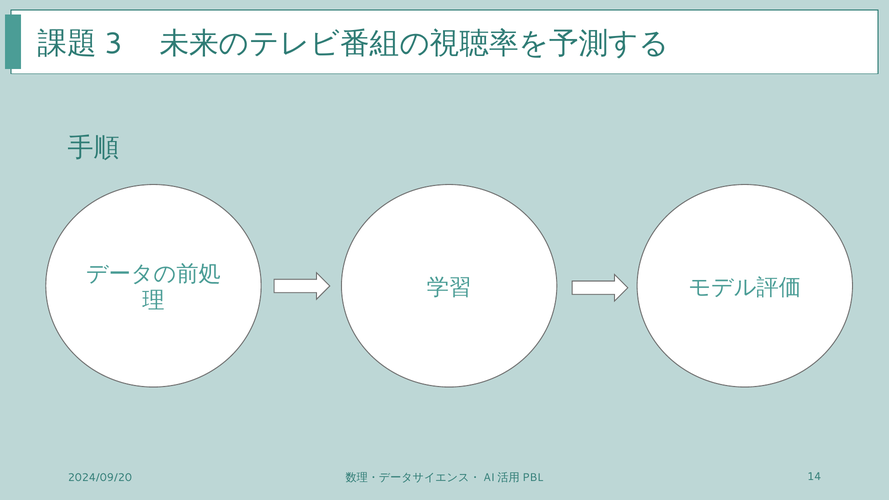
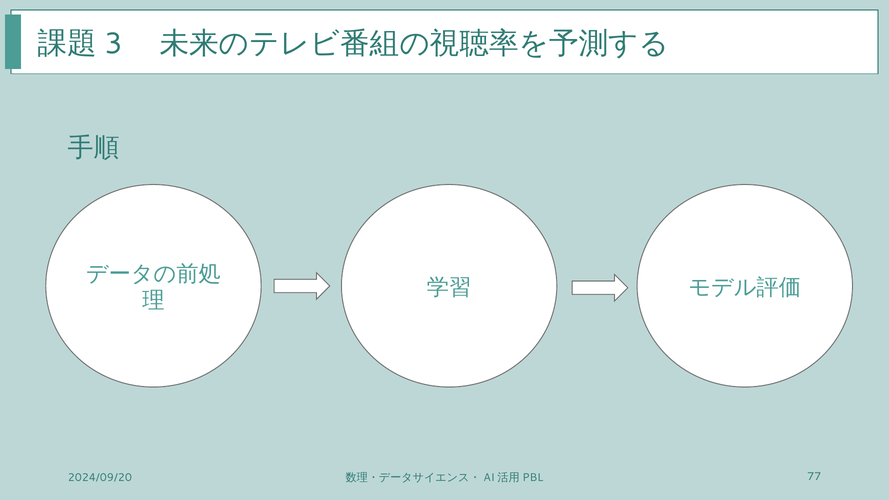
14: 14 -> 77 (814, 476)
